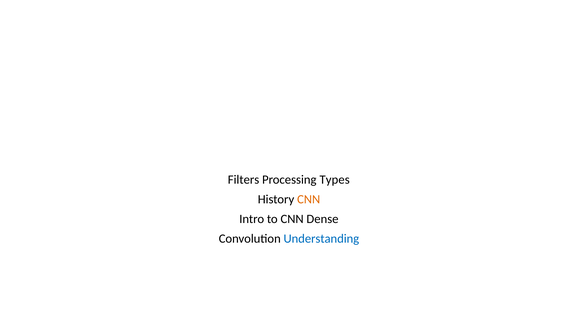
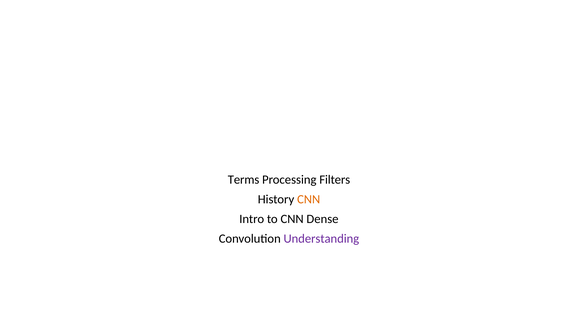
Filters: Filters -> Terms (244, 180)
Types: Types -> Filters (335, 180)
Understanding colour: blue -> purple (321, 239)
